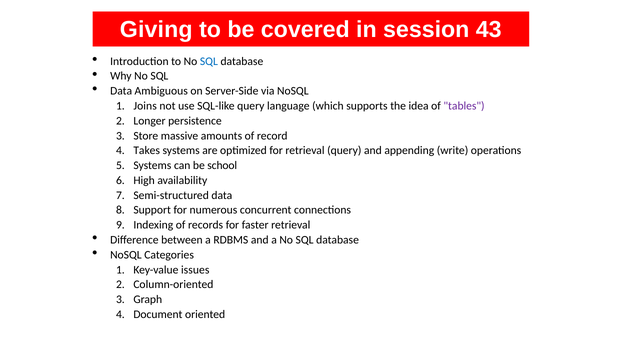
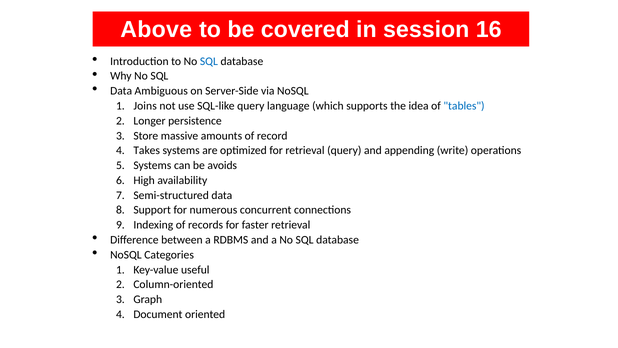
Giving: Giving -> Above (156, 29)
43: 43 -> 16 (489, 29)
tables colour: purple -> blue (464, 106)
school: school -> avoids (222, 165)
issues: issues -> useful (195, 269)
